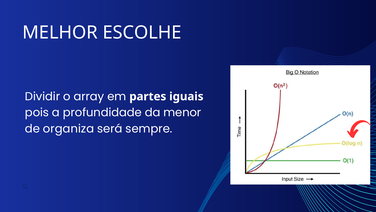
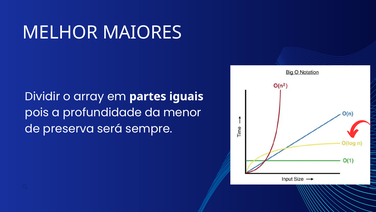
ESCOLHE: ESCOLHE -> MAIORES (142, 33)
organiza: organiza -> preserva (69, 128)
